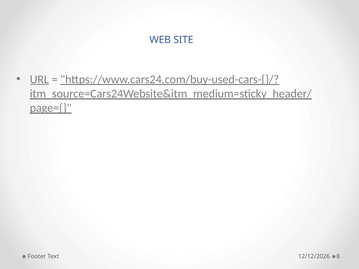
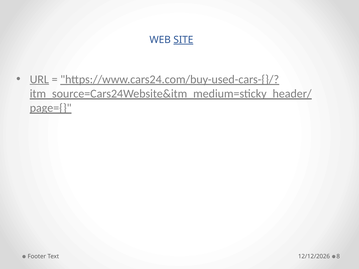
SITE underline: none -> present (183, 40)
